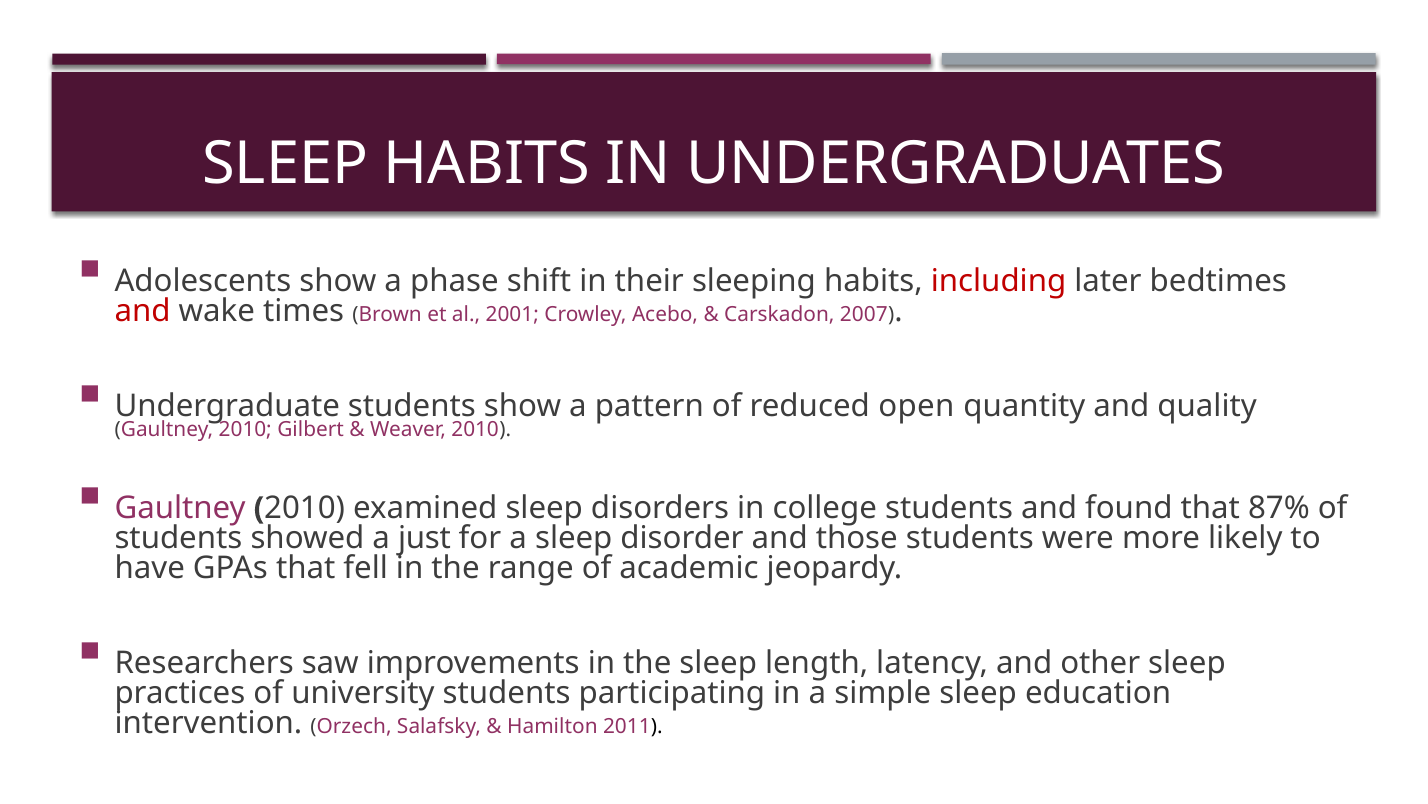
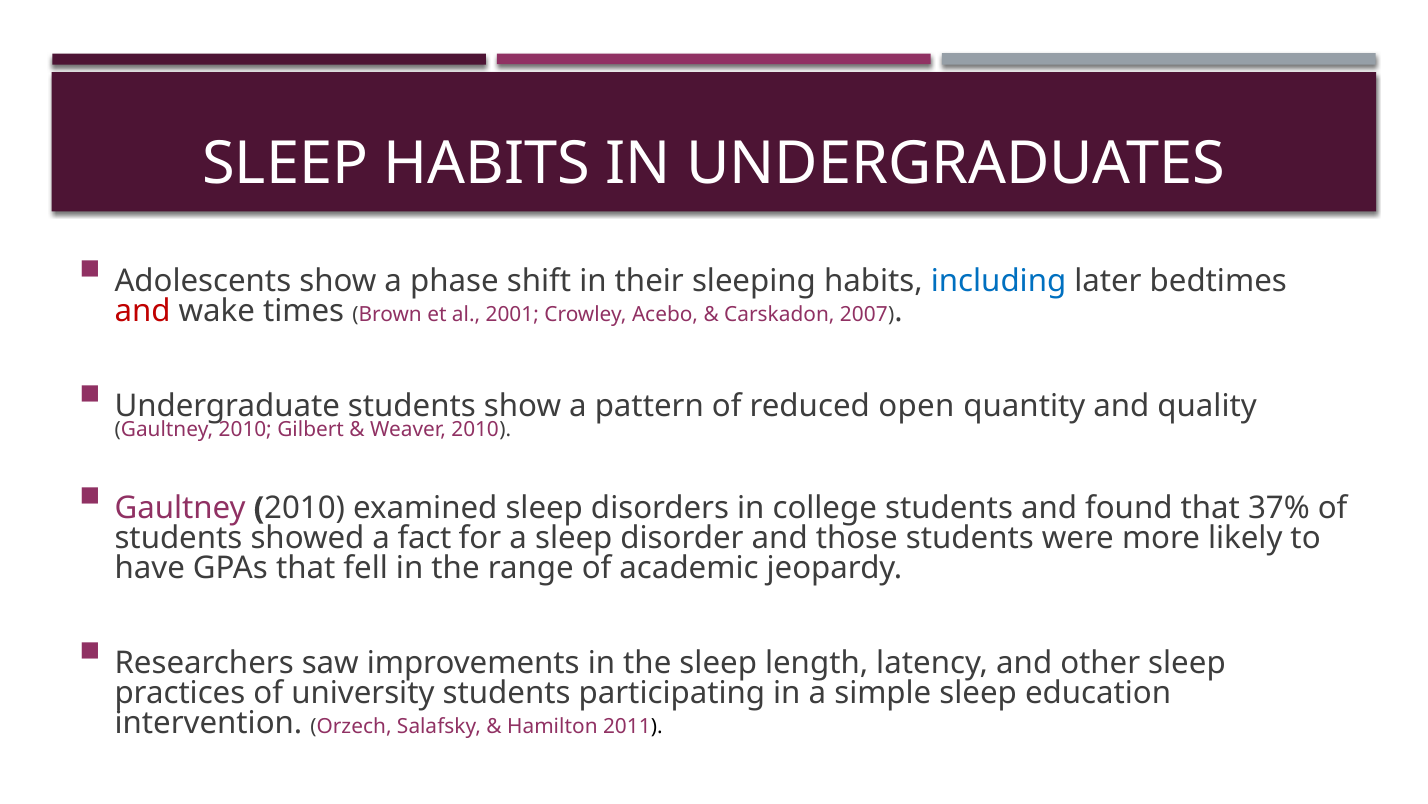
including colour: red -> blue (999, 280)
87%: 87% -> 37% (1279, 508)
just: just -> fact (425, 538)
